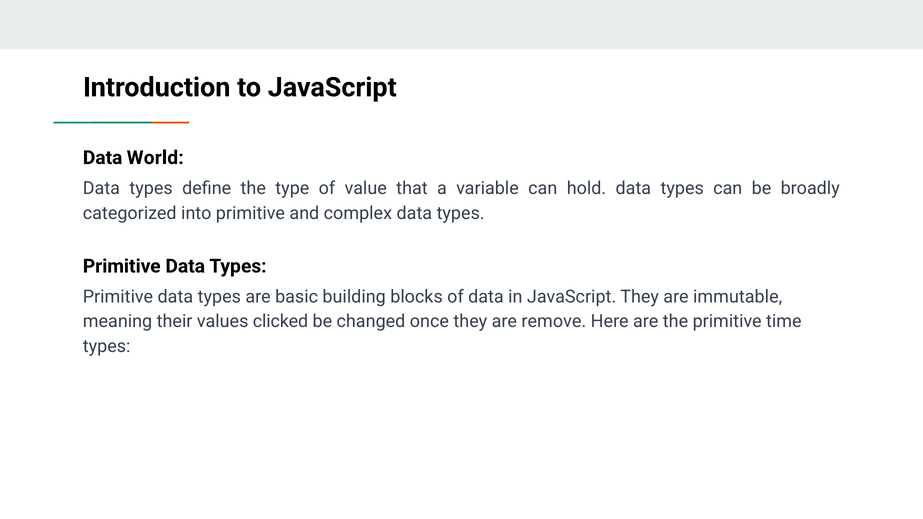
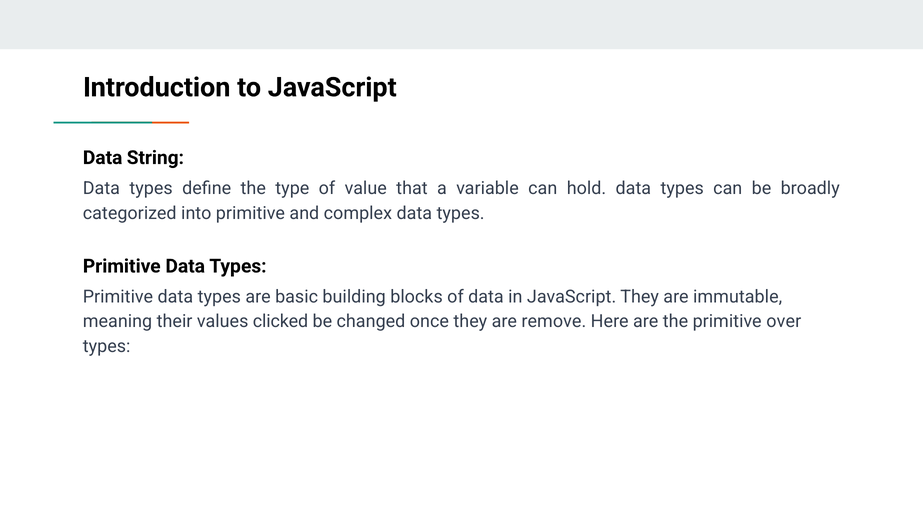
World: World -> String (155, 158)
time: time -> over (784, 322)
